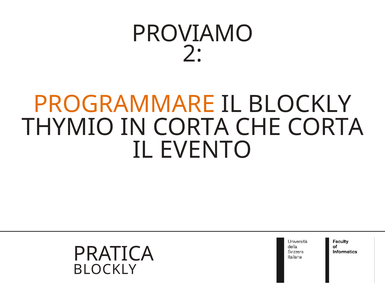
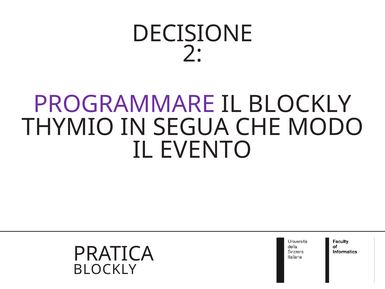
PROVIAMO: PROVIAMO -> DECISIONE (193, 34)
PROGRAMMARE colour: orange -> purple (124, 104)
IN CORTA: CORTA -> SEGUA (191, 127)
CHE CORTA: CORTA -> MODO (325, 127)
